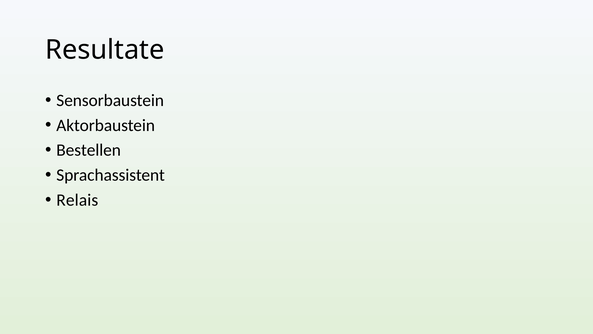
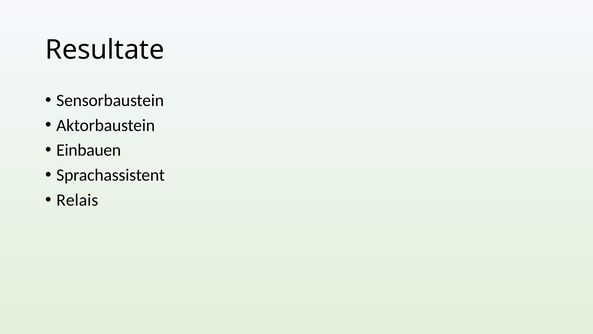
Bestellen: Bestellen -> Einbauen (89, 150)
